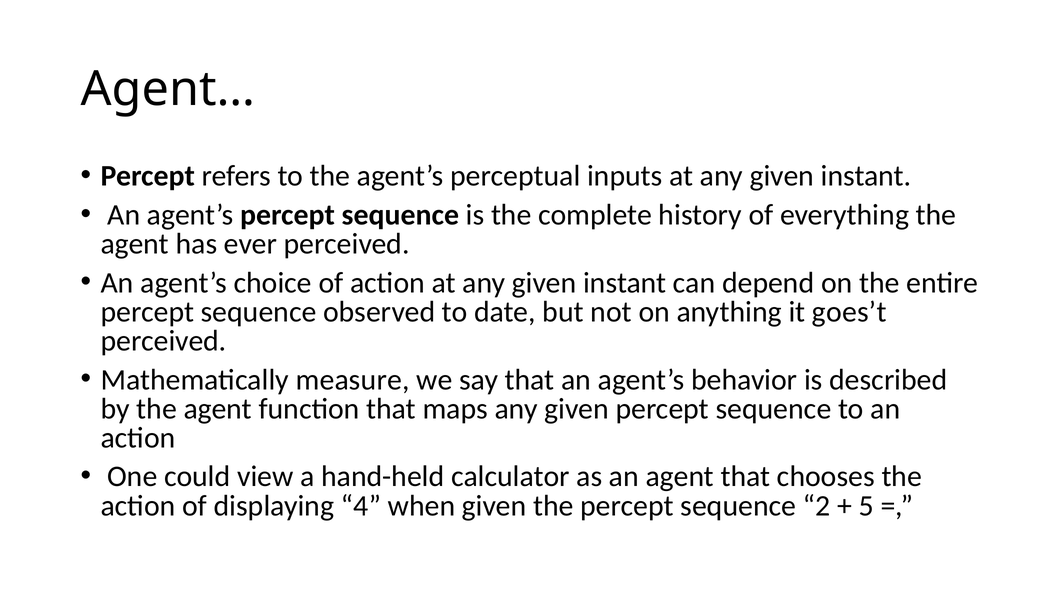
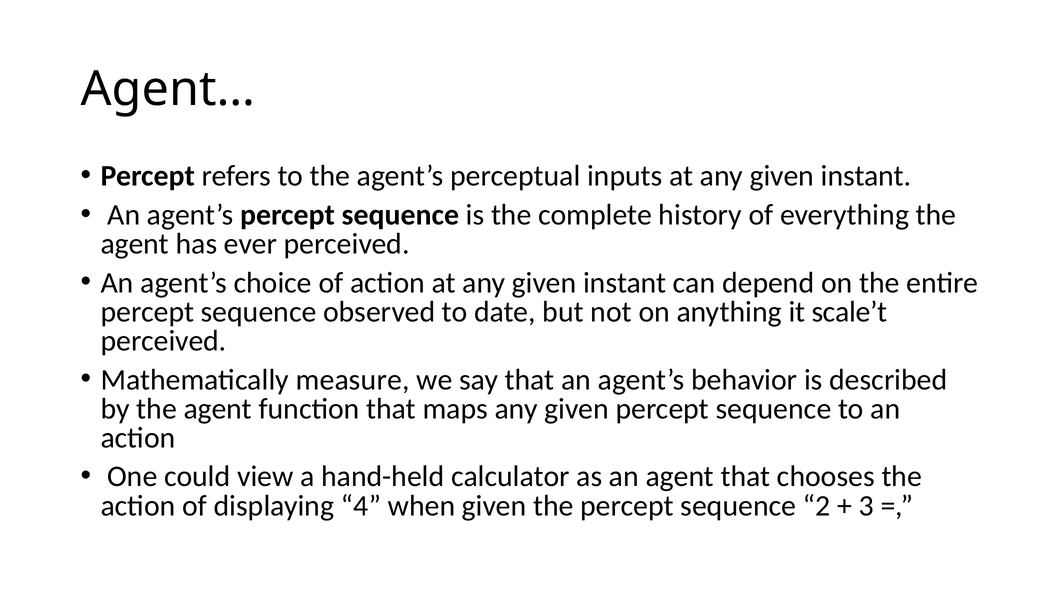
goes’t: goes’t -> scale’t (849, 312)
5: 5 -> 3 (866, 506)
